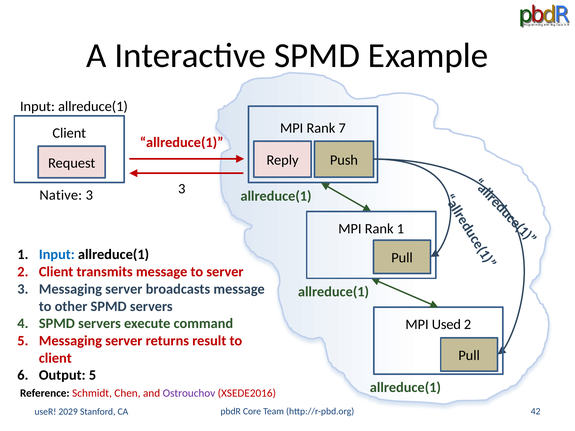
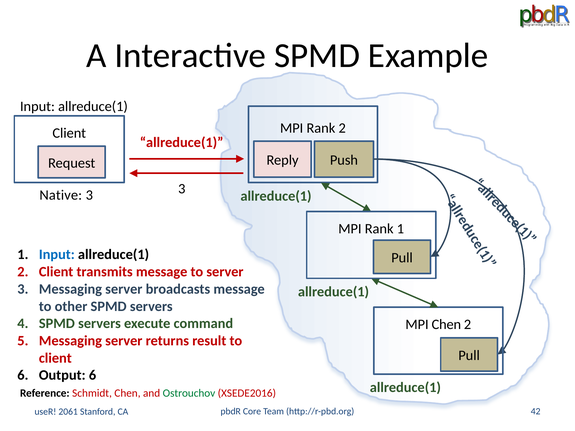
Rank 7: 7 -> 2 (342, 128)
MPI Used: Used -> Chen (446, 325)
Output 5: 5 -> 6 (92, 375)
Ostrouchov colour: purple -> green (189, 393)
2029: 2029 -> 2061 (68, 412)
